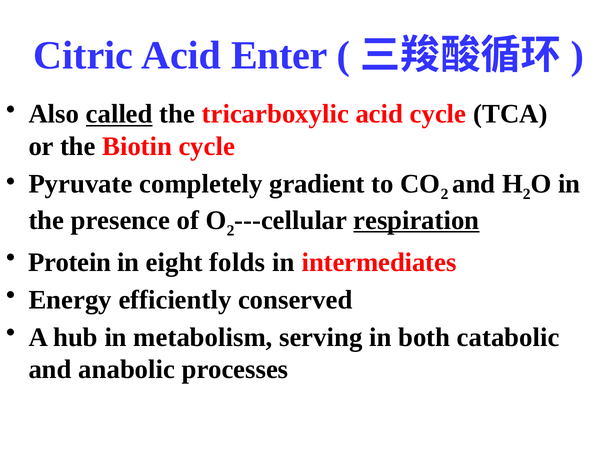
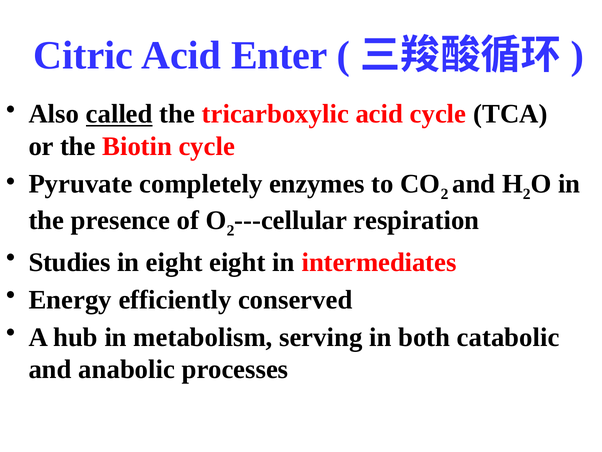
gradient: gradient -> enzymes (317, 184)
respiration underline: present -> none (416, 220)
Protein: Protein -> Studies (70, 262)
eight folds: folds -> eight (237, 262)
